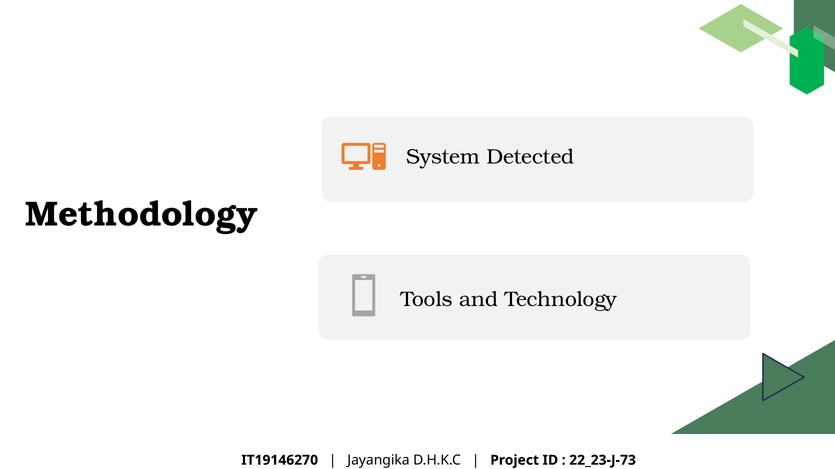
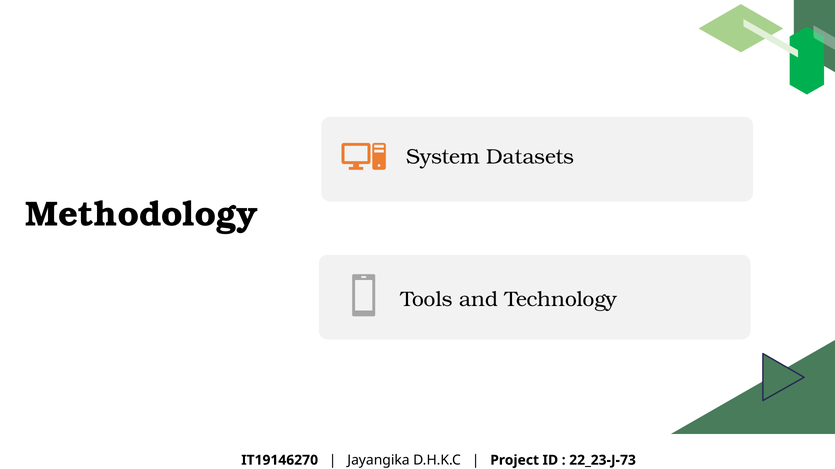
Detected: Detected -> Datasets (530, 157)
